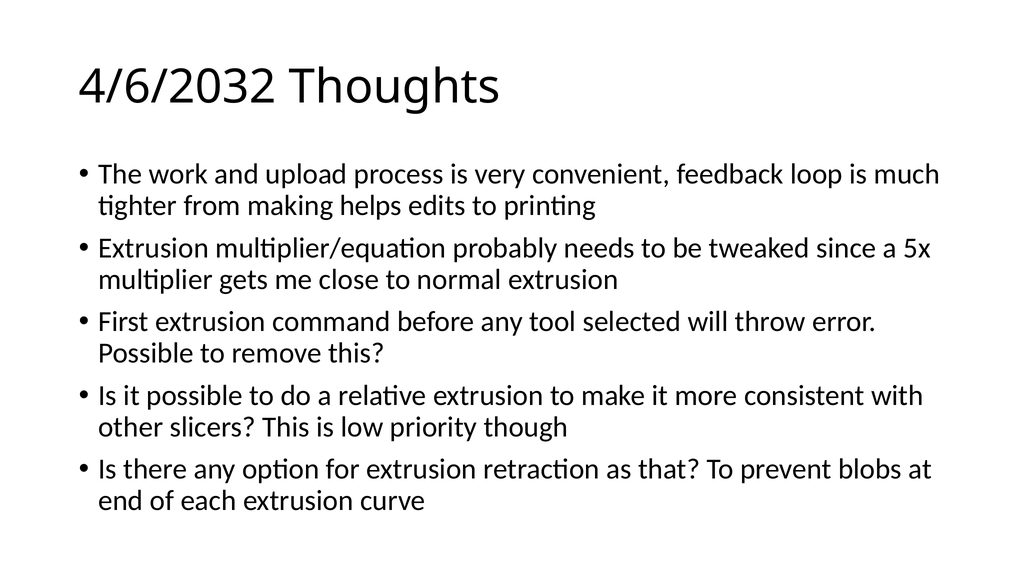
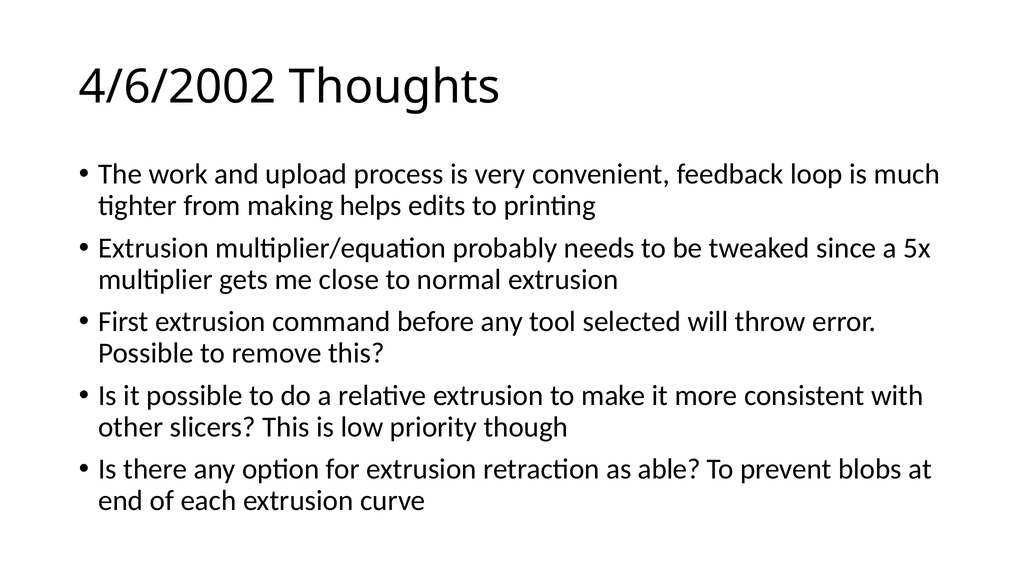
4/6/2032: 4/6/2032 -> 4/6/2002 (178, 87)
that: that -> able (669, 469)
